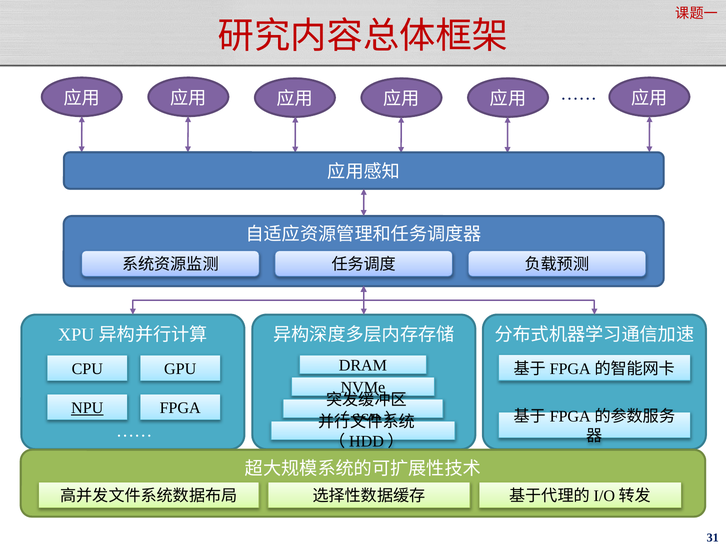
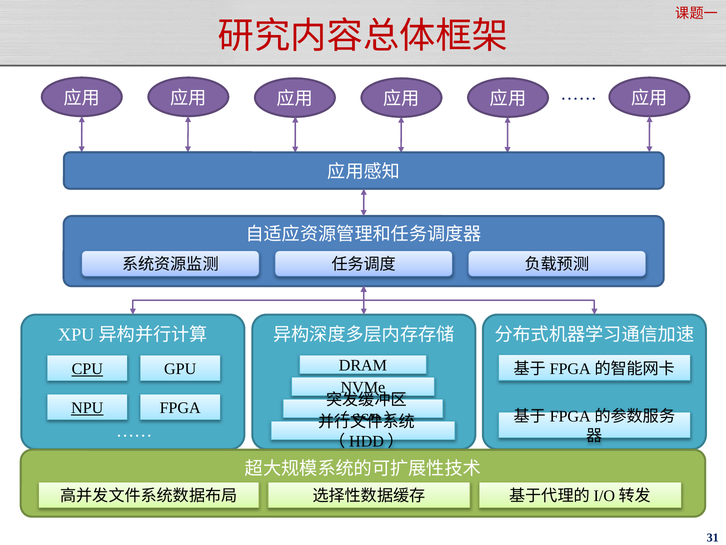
CPU underline: none -> present (87, 369)
